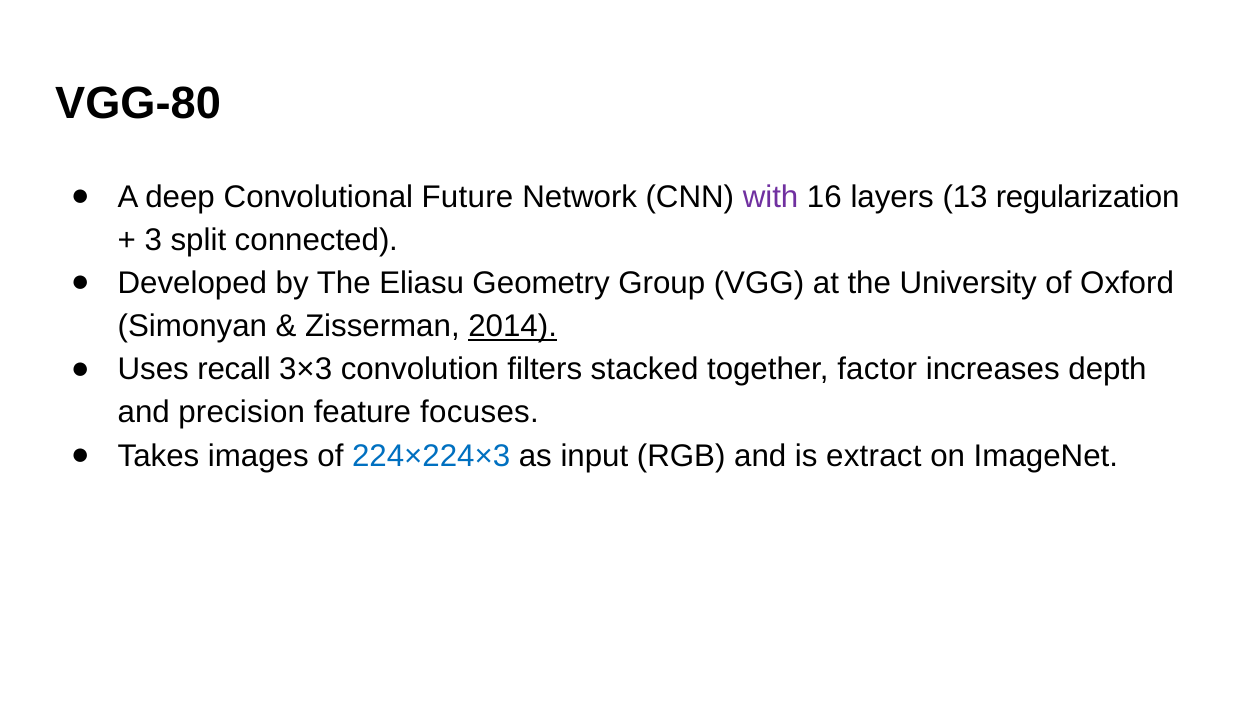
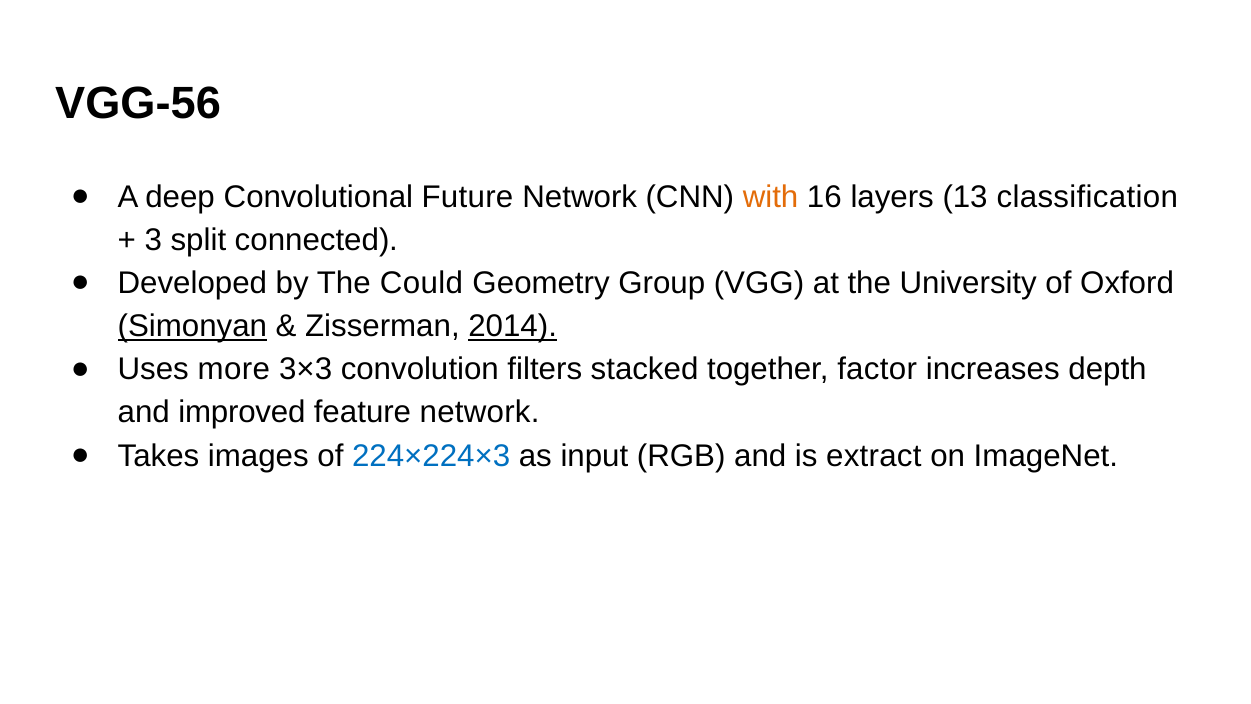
VGG-80: VGG-80 -> VGG-56 (138, 104)
with colour: purple -> orange (771, 197)
regularization: regularization -> classification (1087, 197)
Eliasu: Eliasu -> Could (421, 283)
Simonyan underline: none -> present (192, 326)
recall: recall -> more (234, 369)
precision: precision -> improved (242, 412)
feature focuses: focuses -> network (480, 412)
